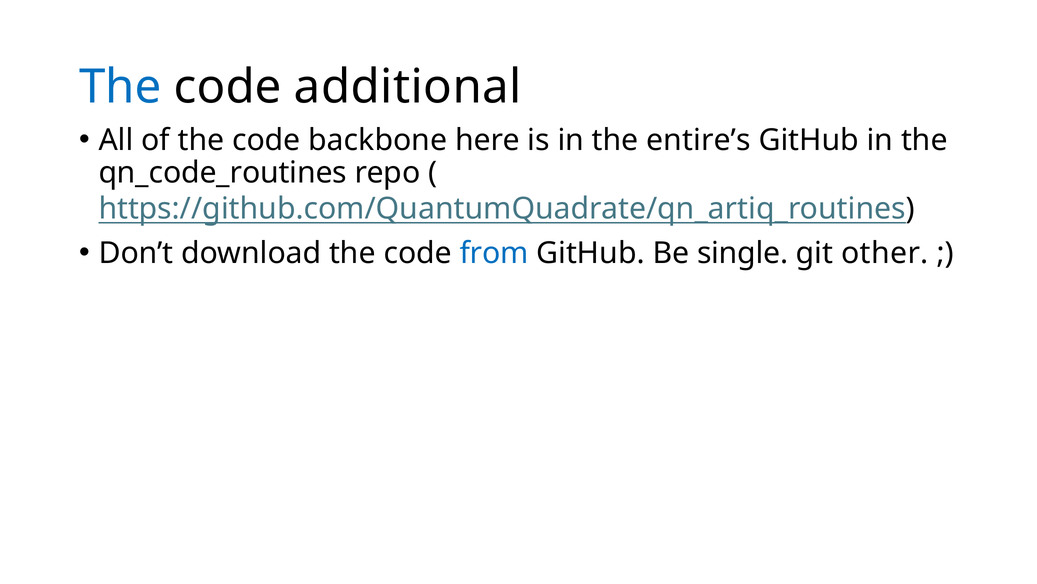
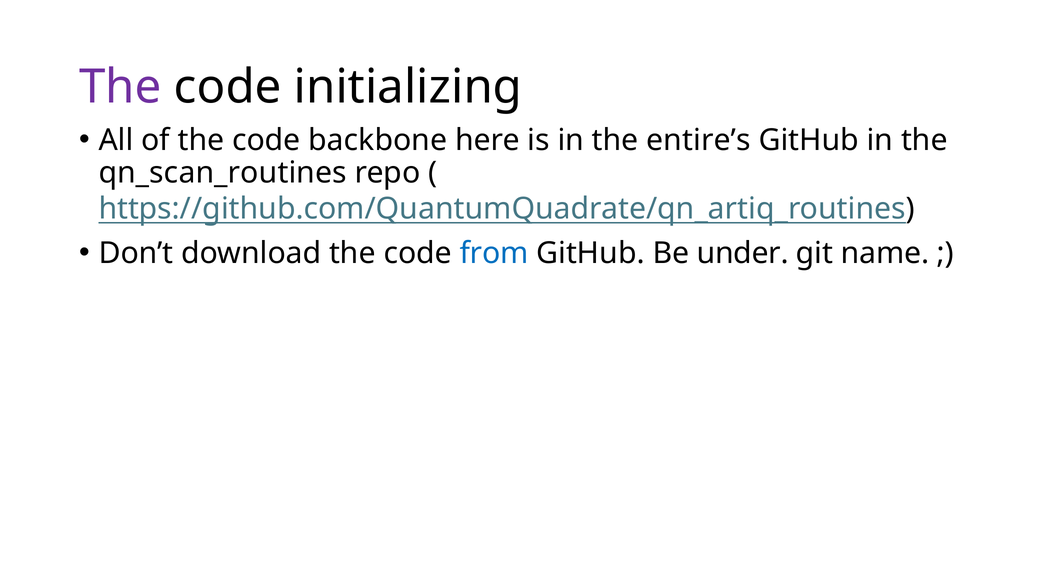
The colour: blue -> purple (120, 87)
additional: additional -> initializing (408, 87)
qn_code_routines: qn_code_routines -> qn_scan_routines (223, 172)
single: single -> under (743, 253)
other: other -> name (885, 253)
